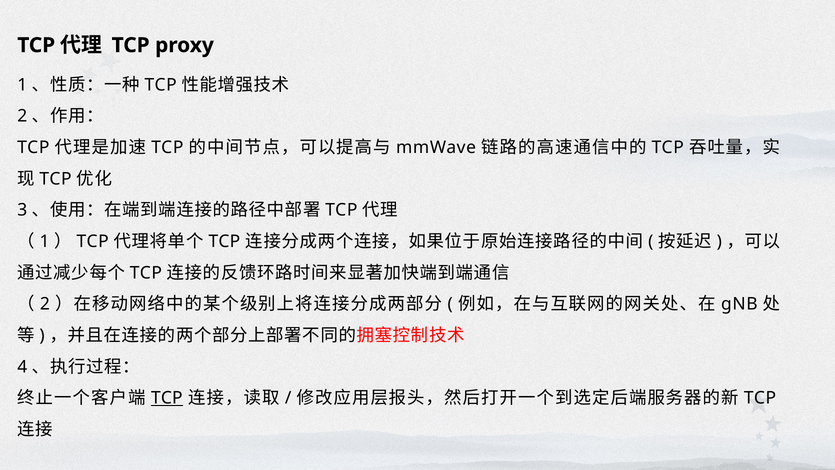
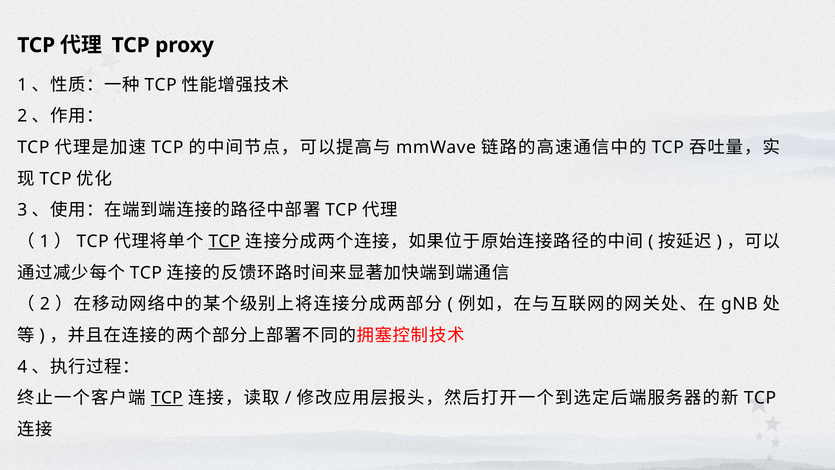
TCP underline: none -> present (224, 241)
